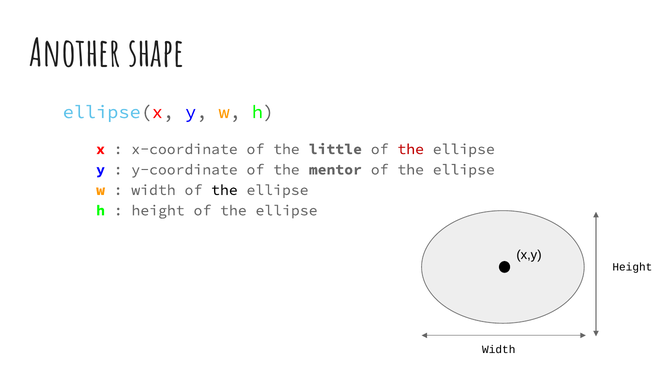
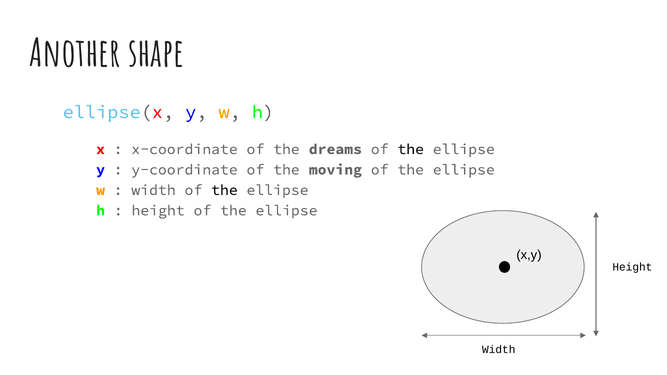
little: little -> dreams (335, 149)
the colour: red -> black (411, 149)
mentor: mentor -> moving (335, 170)
